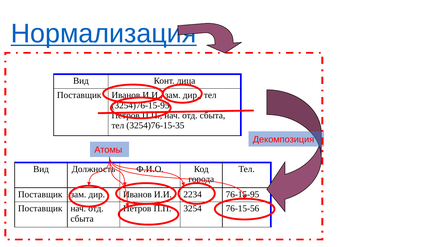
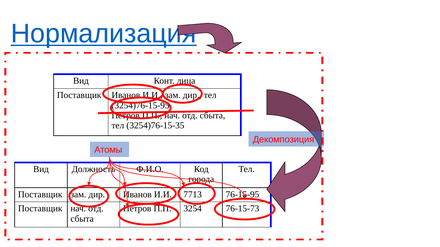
2234: 2234 -> 7713 (193, 195)
76-15-56: 76-15-56 -> 76-15-73 (242, 209)
